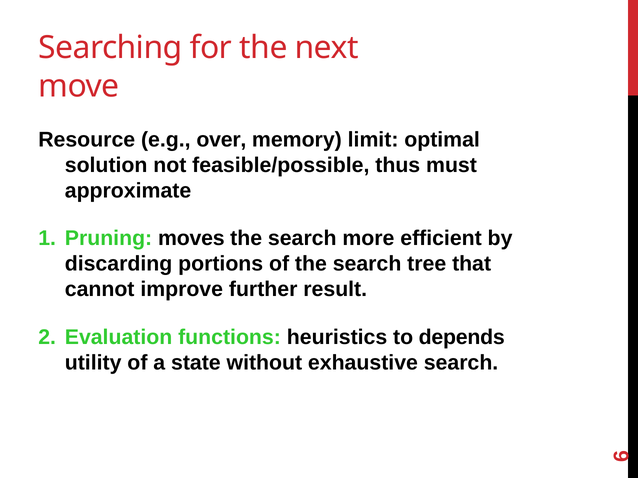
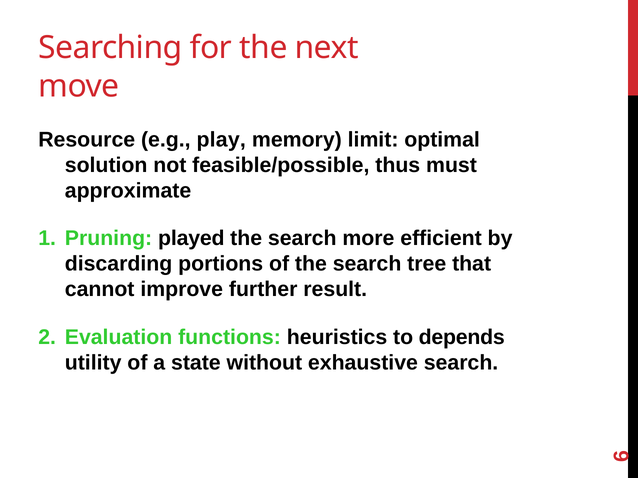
over: over -> play (221, 140)
moves: moves -> played (191, 239)
